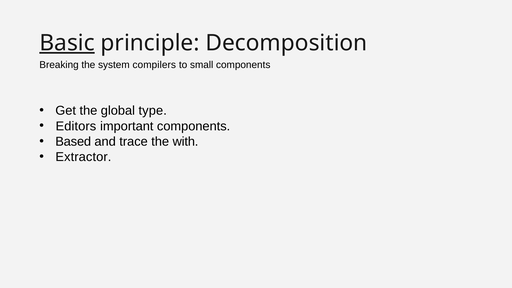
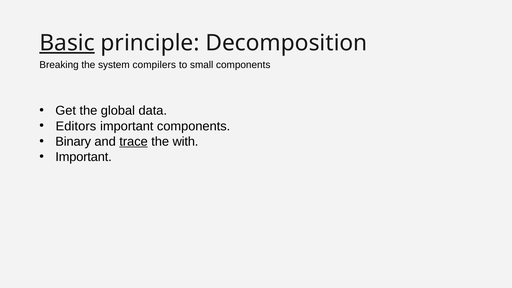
type: type -> data (153, 111)
Based: Based -> Binary (73, 141)
trace underline: none -> present (134, 141)
Extractor: Extractor -> Important (84, 157)
